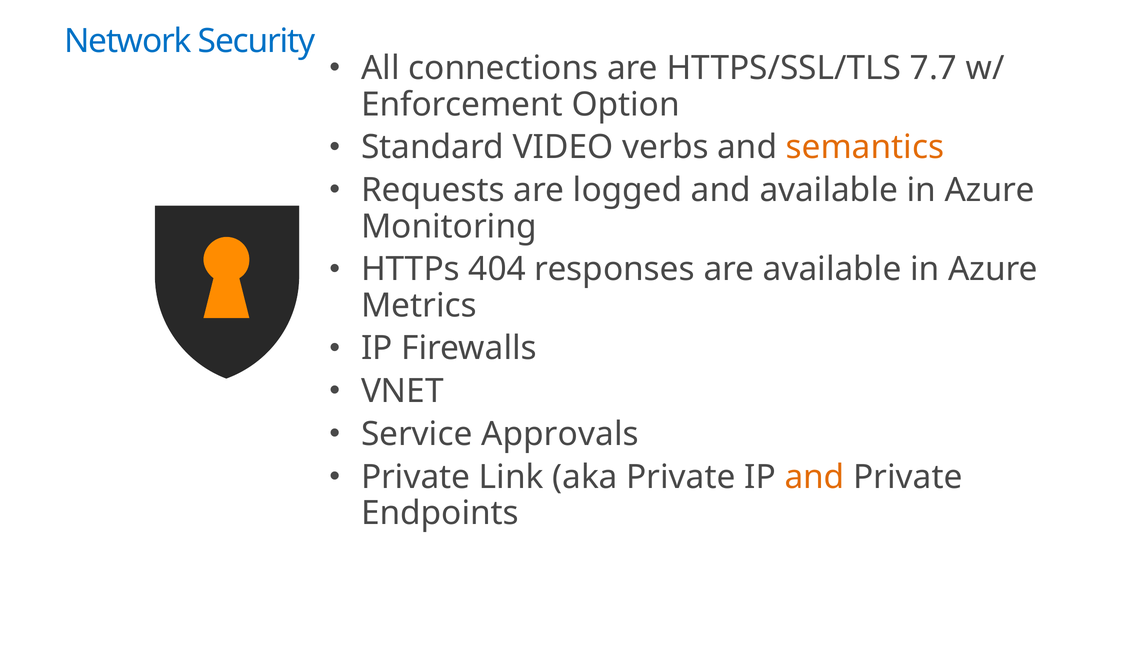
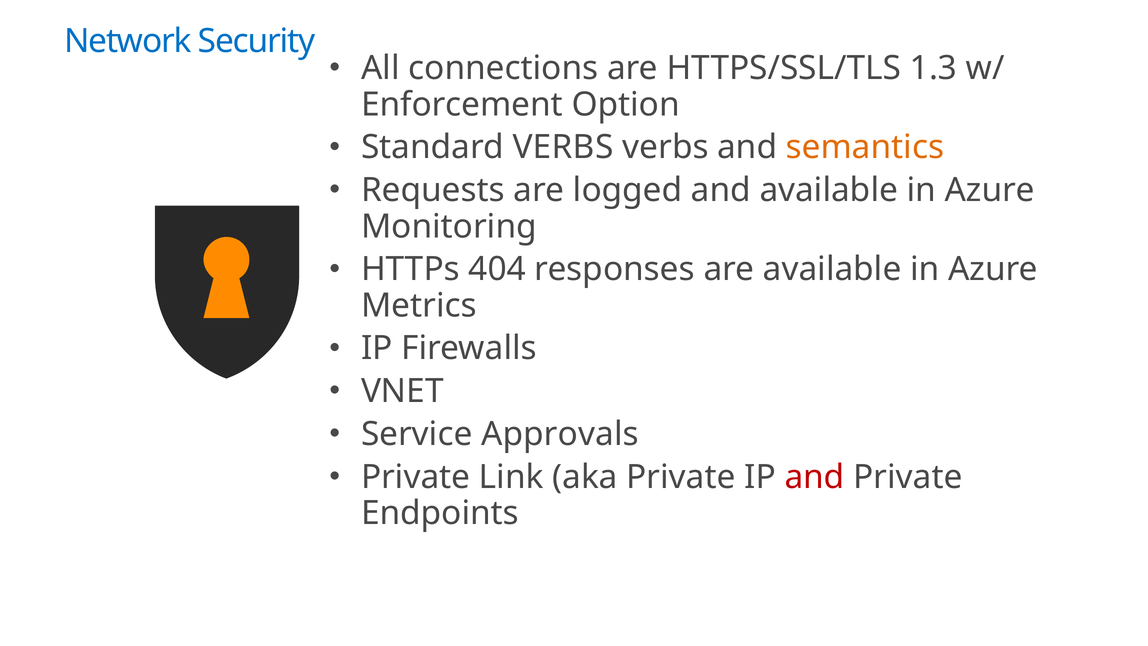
7.7: 7.7 -> 1.3 (934, 68)
Standard VIDEO: VIDEO -> VERBS (563, 147)
and colour: orange -> red (815, 477)
